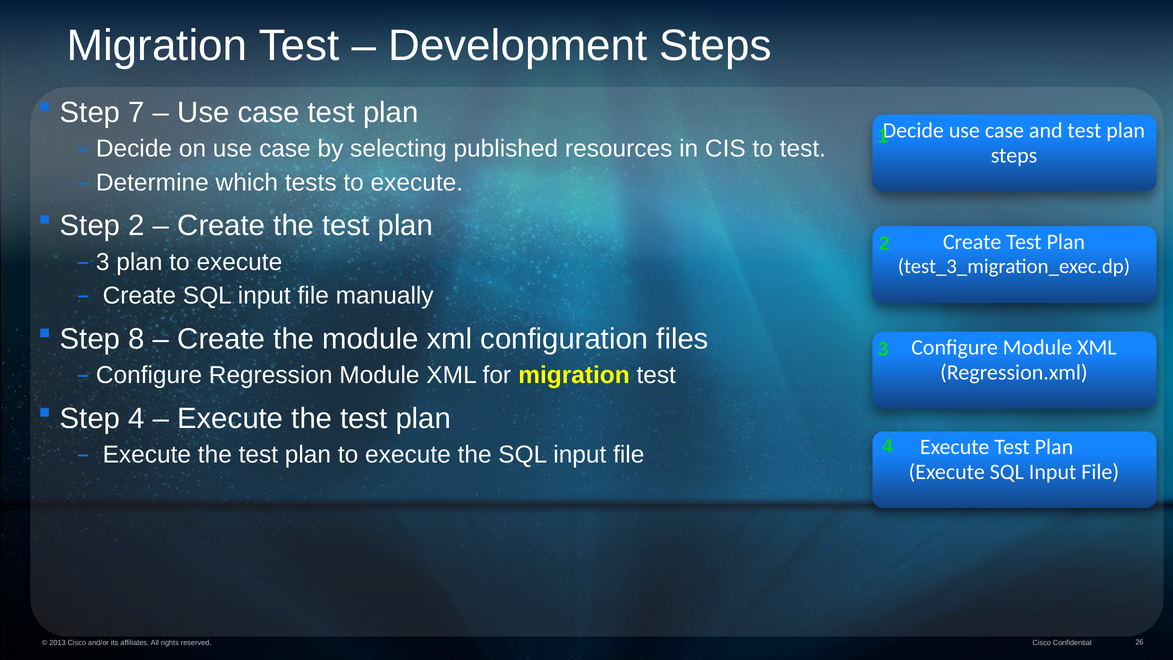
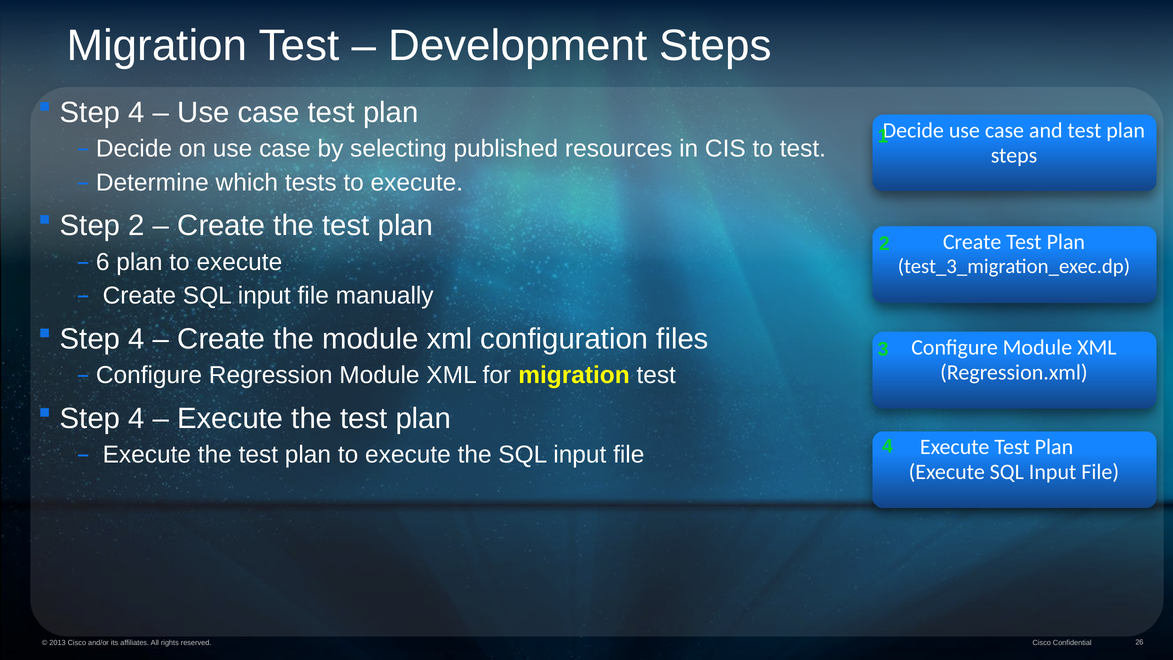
7: 7 -> 4 (136, 113)
3: 3 -> 6 (103, 262)
8: 8 -> 4 (136, 339)
